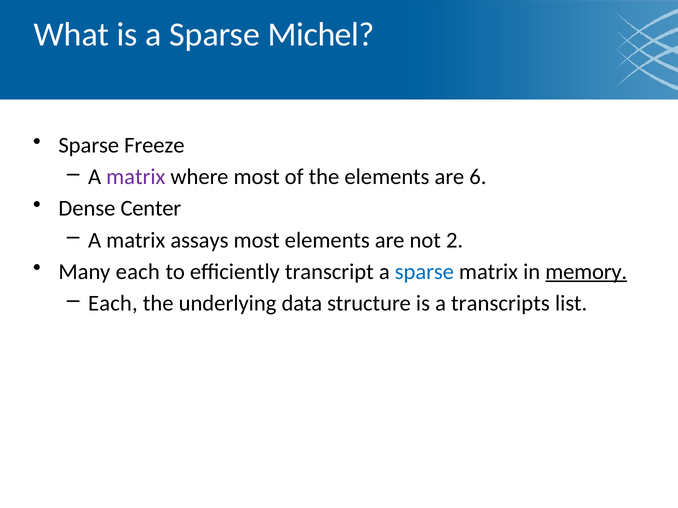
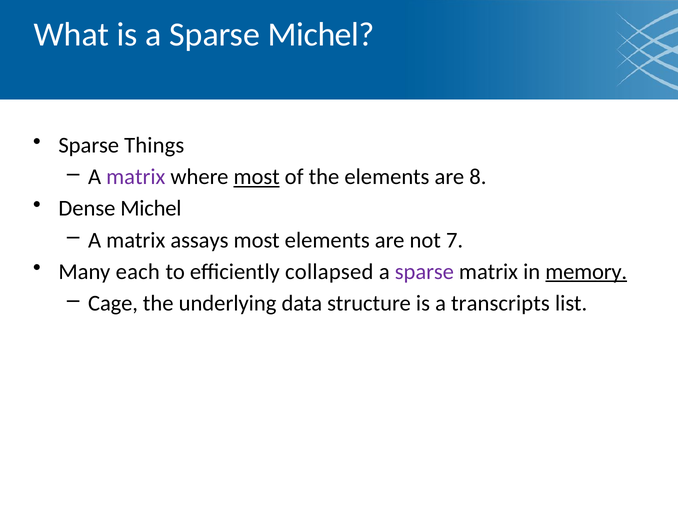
Freeze: Freeze -> Things (154, 145)
most underline: none -> present (257, 177)
6: 6 -> 8 (478, 177)
Dense Center: Center -> Michel (151, 209)
2: 2 -> 7 (455, 240)
transcript: transcript -> collapsed (329, 272)
sparse colour: blue -> purple (424, 272)
Each: Each -> Cage (113, 304)
